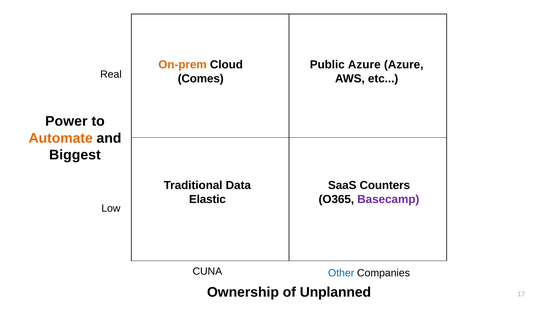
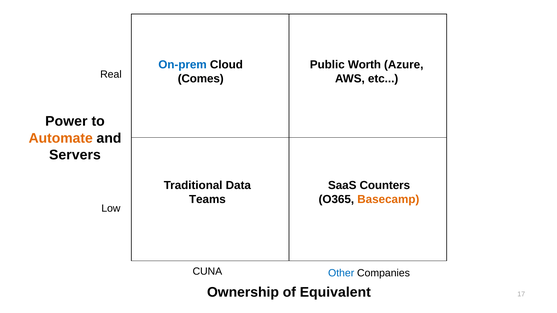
On-prem colour: orange -> blue (183, 65)
Public Azure: Azure -> Worth (364, 65)
Biggest: Biggest -> Servers (75, 155)
Elastic: Elastic -> Teams (207, 200)
Basecamp colour: purple -> orange (388, 200)
Unplanned: Unplanned -> Equivalent (335, 292)
